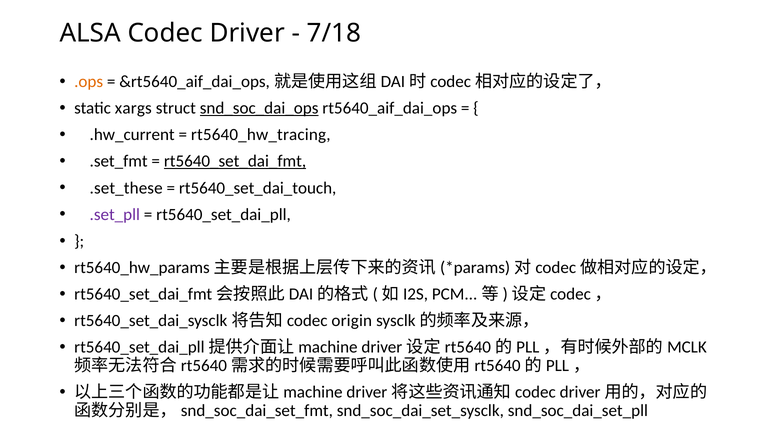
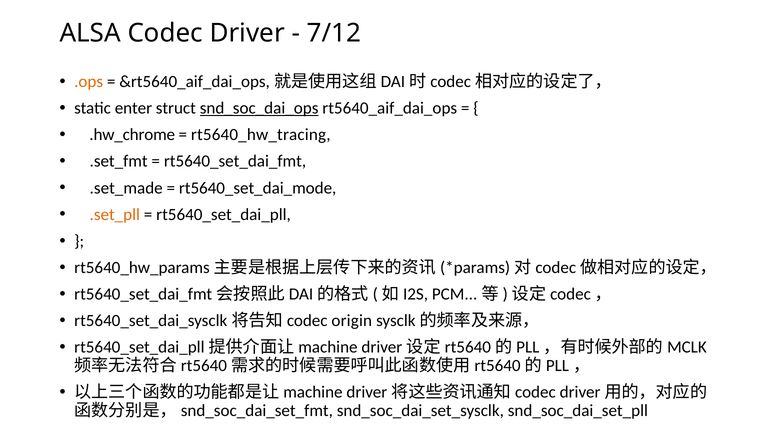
7/18: 7/18 -> 7/12 (334, 33)
xargs: xargs -> enter (133, 108)
.hw_current: .hw_current -> .hw_chrome (132, 135)
rt5640_set_dai_fmt underline: present -> none (235, 161)
.set_these: .set_these -> .set_made (126, 188)
rt5640_set_dai_touch: rt5640_set_dai_touch -> rt5640_set_dai_mode (258, 188)
.set_pll colour: purple -> orange (115, 215)
